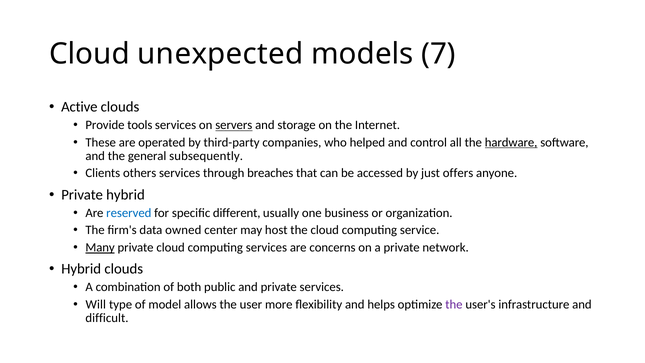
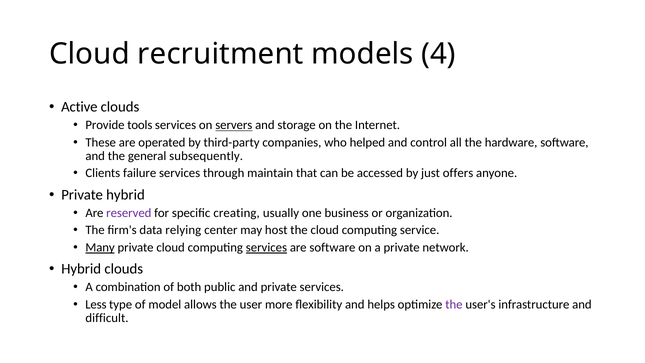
unexpected: unexpected -> recruitment (221, 54)
7: 7 -> 4 (438, 54)
hardware underline: present -> none (511, 142)
others: others -> failure (140, 173)
breaches: breaches -> maintain (270, 173)
reserved colour: blue -> purple (129, 213)
different: different -> creating (237, 213)
owned: owned -> relying (183, 230)
services underline: none -> present (266, 247)
are concerns: concerns -> software (332, 247)
Will: Will -> Less (96, 304)
